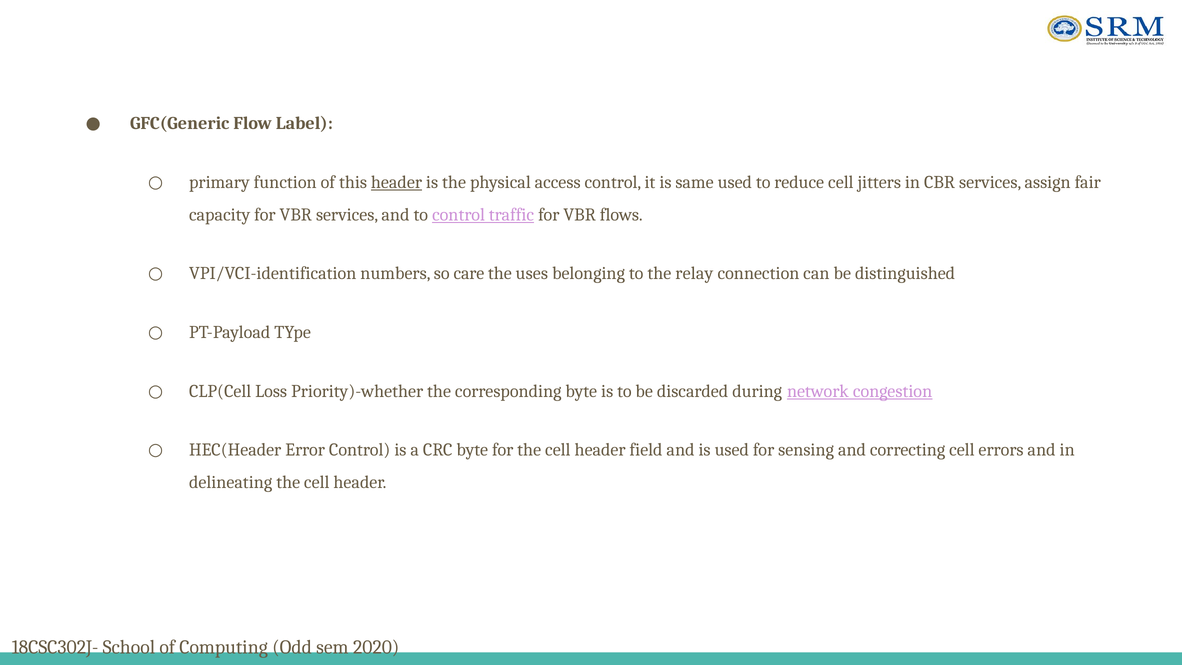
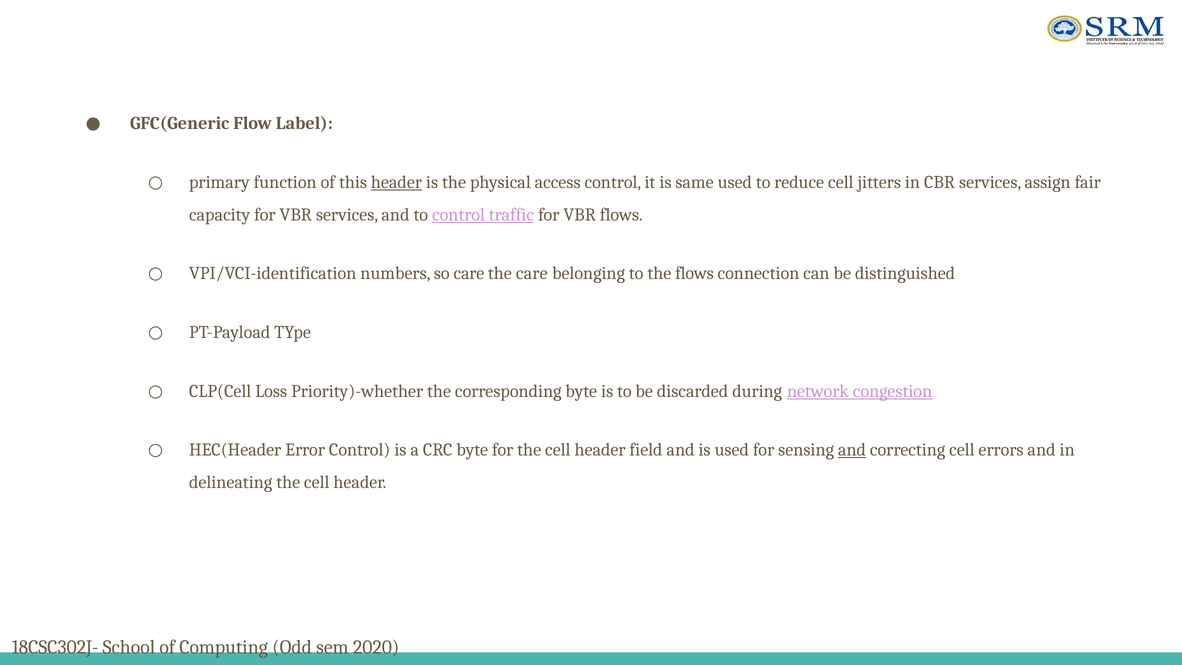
the uses: uses -> care (532, 273)
the relay: relay -> flows (695, 273)
and underline: none -> present (852, 450)
